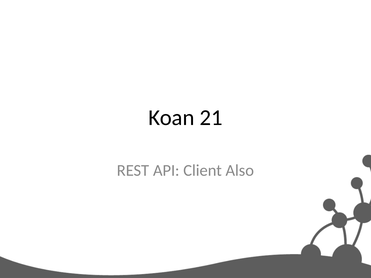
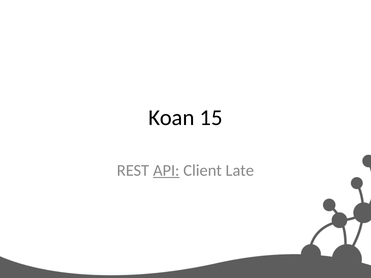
21: 21 -> 15 (211, 118)
API underline: none -> present (166, 171)
Also: Also -> Late (240, 171)
